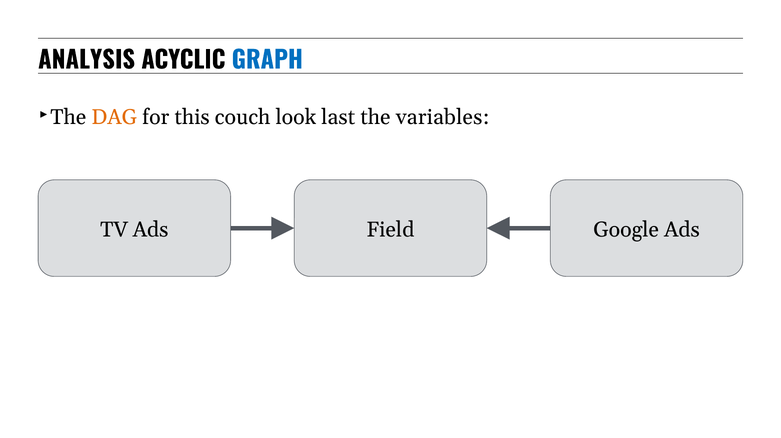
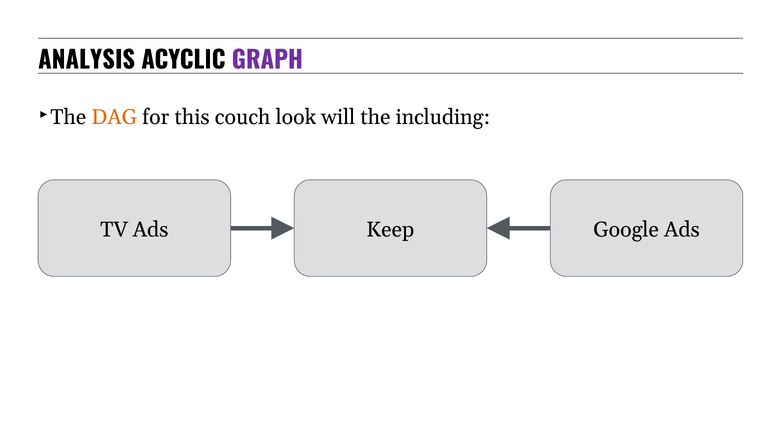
GRAPH colour: blue -> purple (267, 61)
last: last -> will (338, 118)
variables: variables -> including (443, 118)
Field: Field -> Keep (390, 230)
